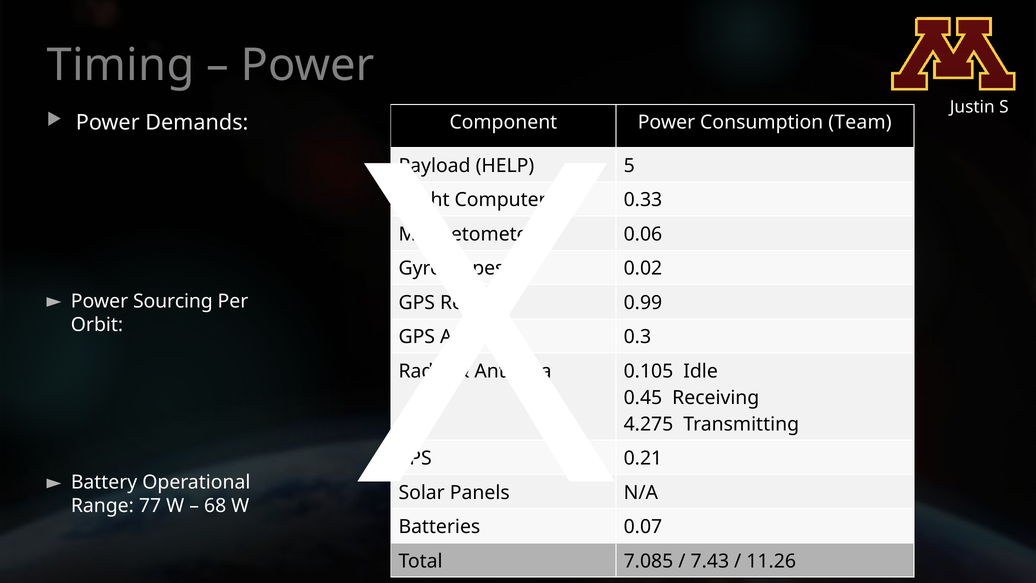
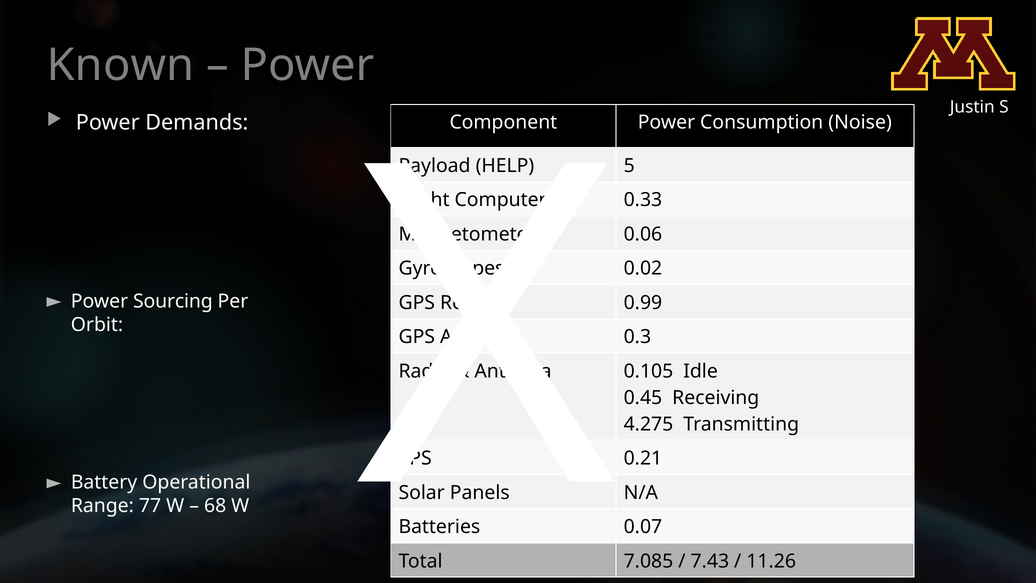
Timing: Timing -> Known (121, 65)
Team: Team -> Noise (860, 122)
